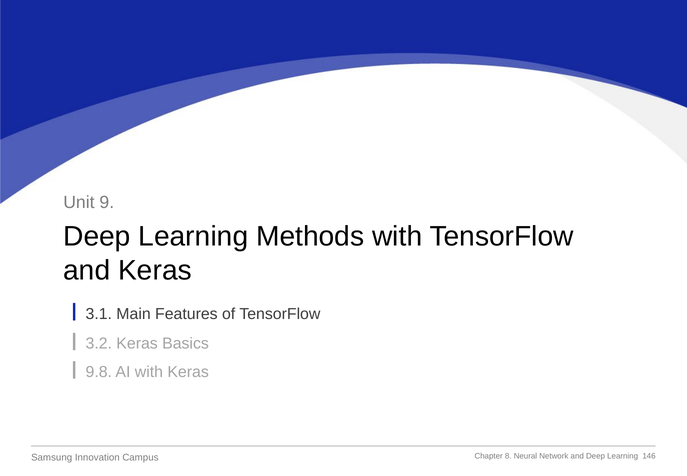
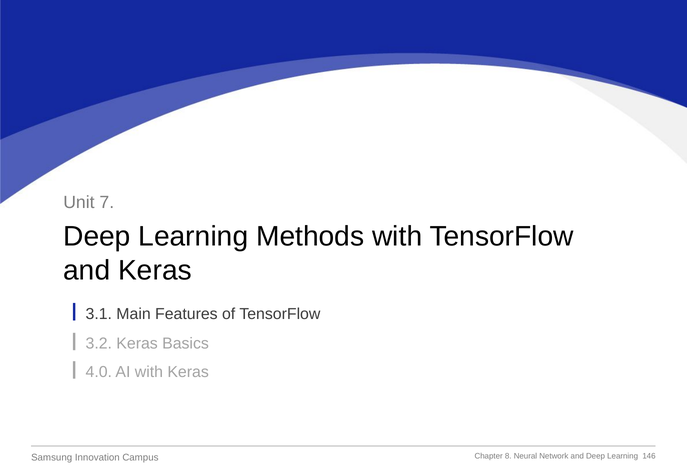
9: 9 -> 7 (107, 203)
9.8: 9.8 -> 4.0 (99, 372)
